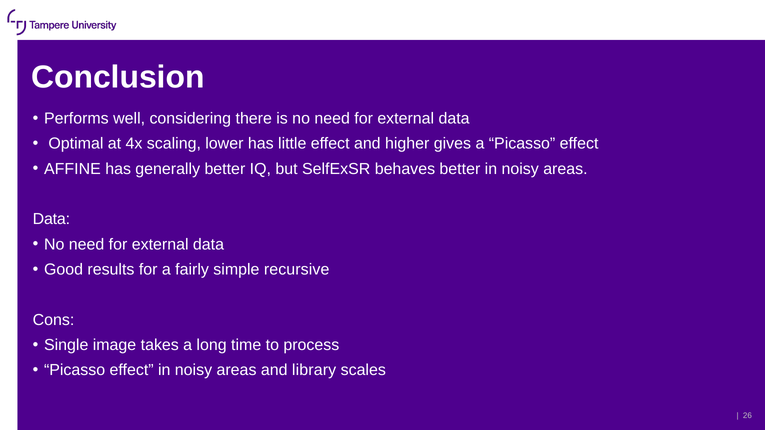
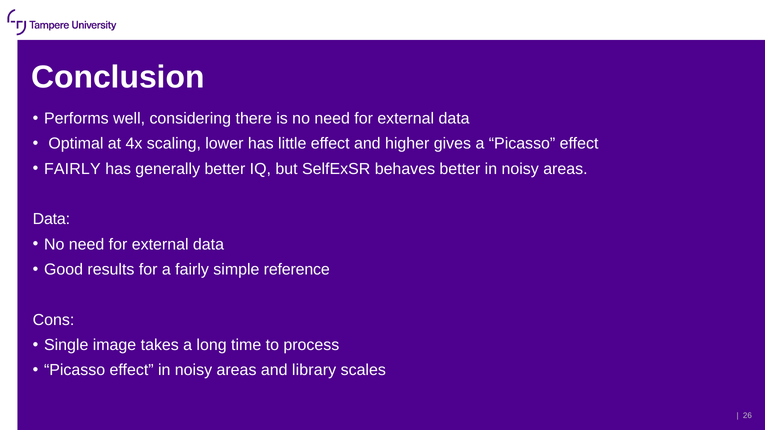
AFFINE: AFFINE -> FAIRLY (72, 169)
recursive: recursive -> reference (297, 270)
